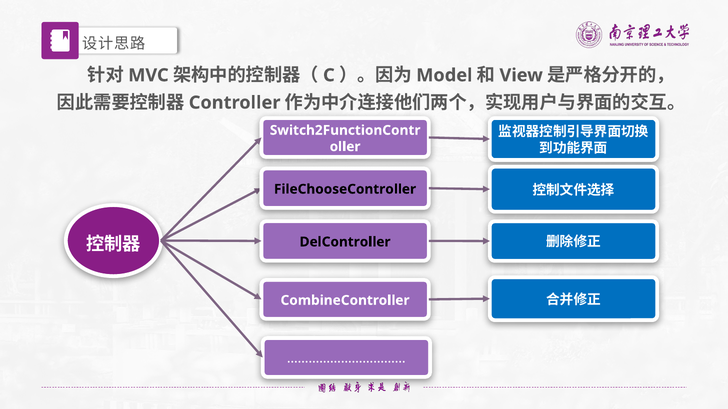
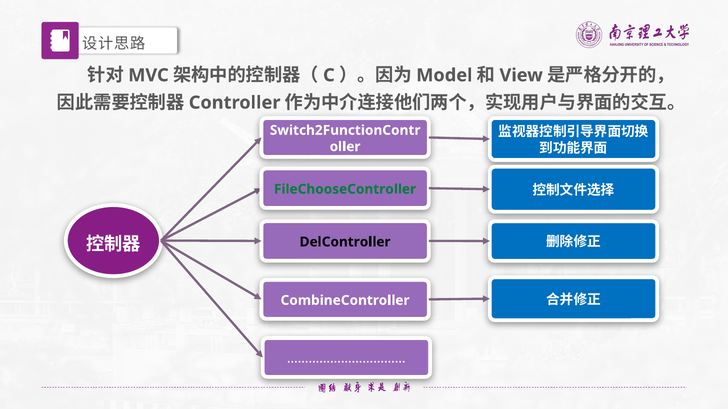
FileChooseController colour: black -> green (345, 189)
